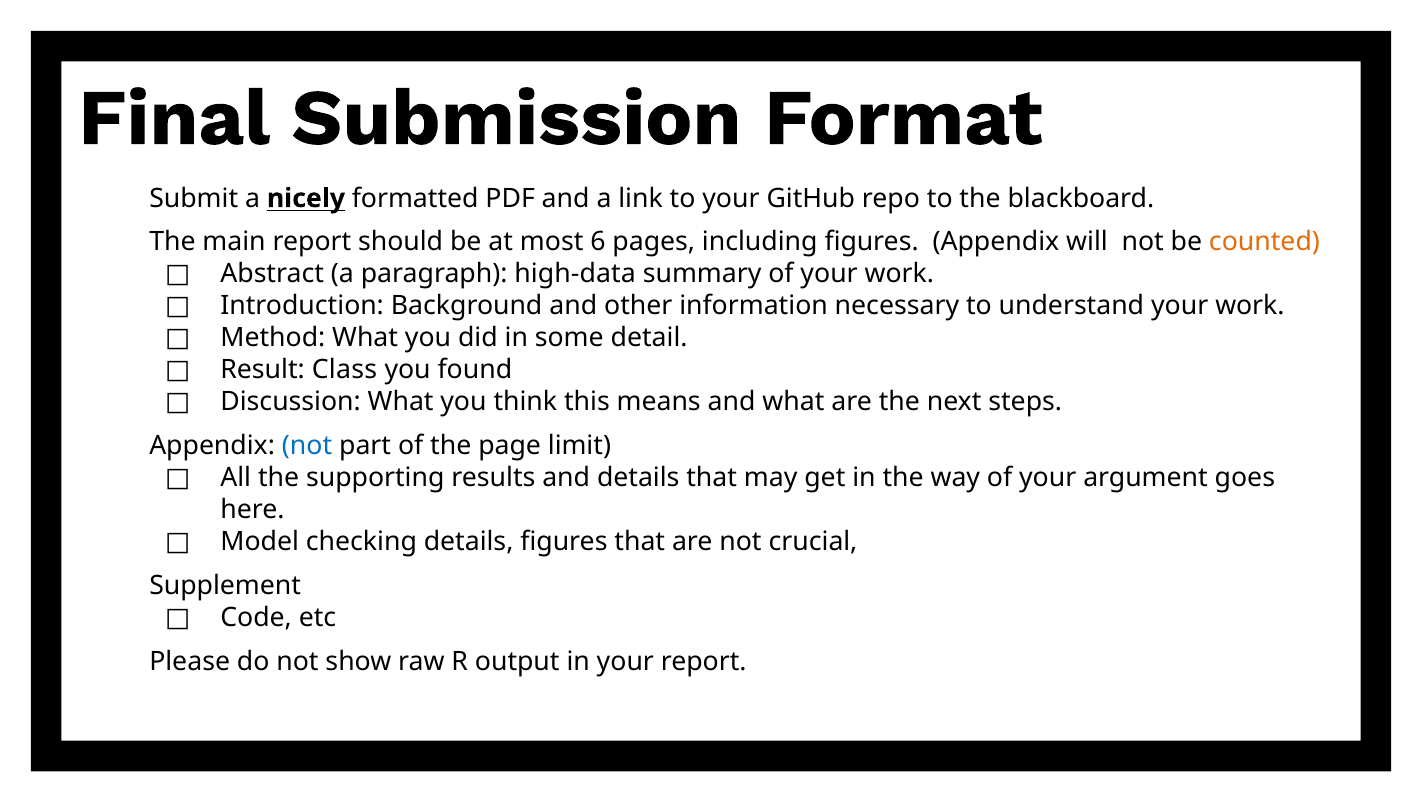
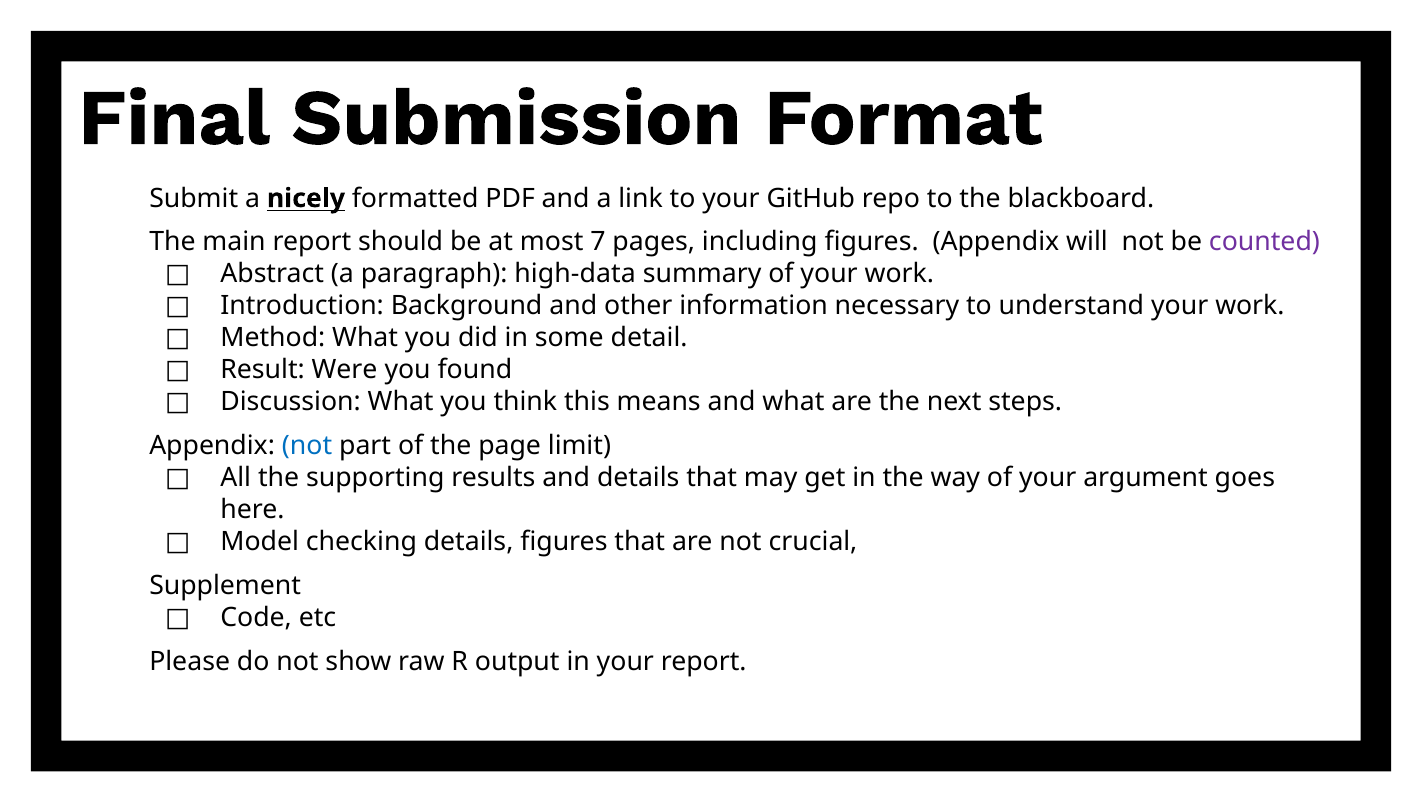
6: 6 -> 7 (598, 242)
counted colour: orange -> purple (1264, 242)
Class: Class -> Were (345, 370)
